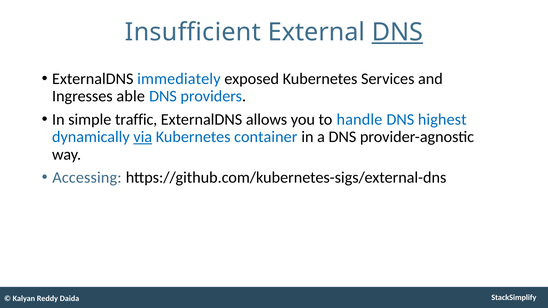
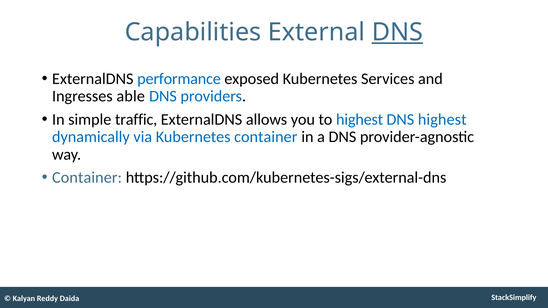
Insufficient: Insufficient -> Capabilities (193, 32)
immediately: immediately -> performance (179, 79)
to handle: handle -> highest (360, 120)
via underline: present -> none (143, 137)
Accessing: Accessing -> Container (87, 178)
